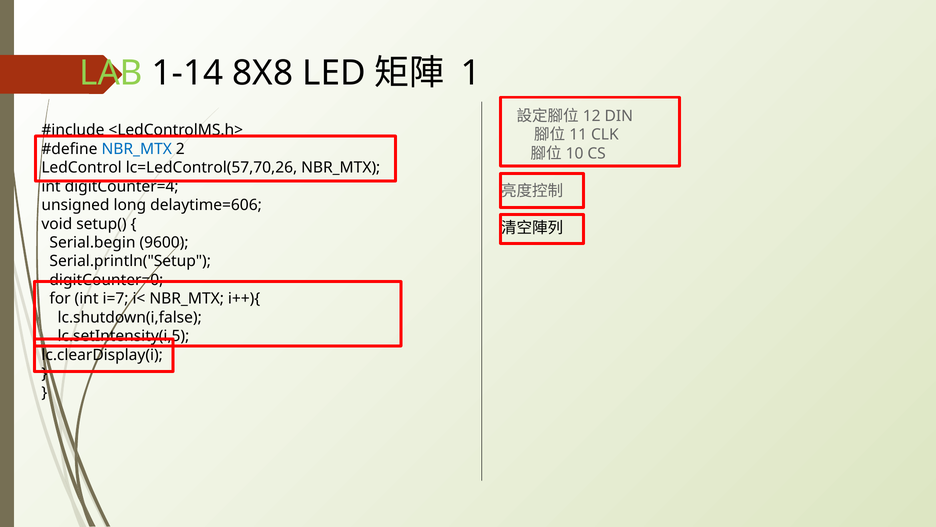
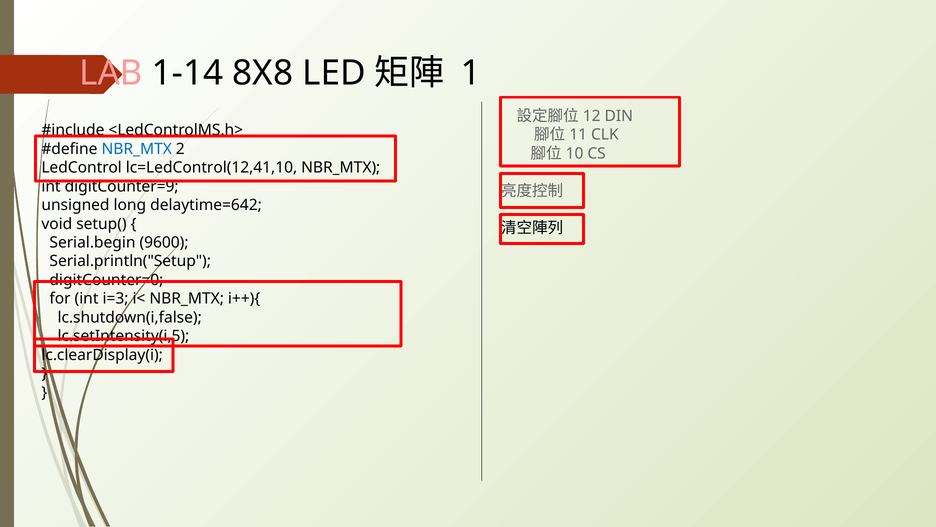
LAB colour: light green -> pink (111, 73)
lc=LedControl(57,70,26: lc=LedControl(57,70,26 -> lc=LedControl(12,41,10 (211, 168)
digitCounter=4: digitCounter=4 -> digitCounter=9 (122, 186)
delaytime=606: delaytime=606 -> delaytime=642 (206, 205)
i=7: i=7 -> i=3 (116, 299)
